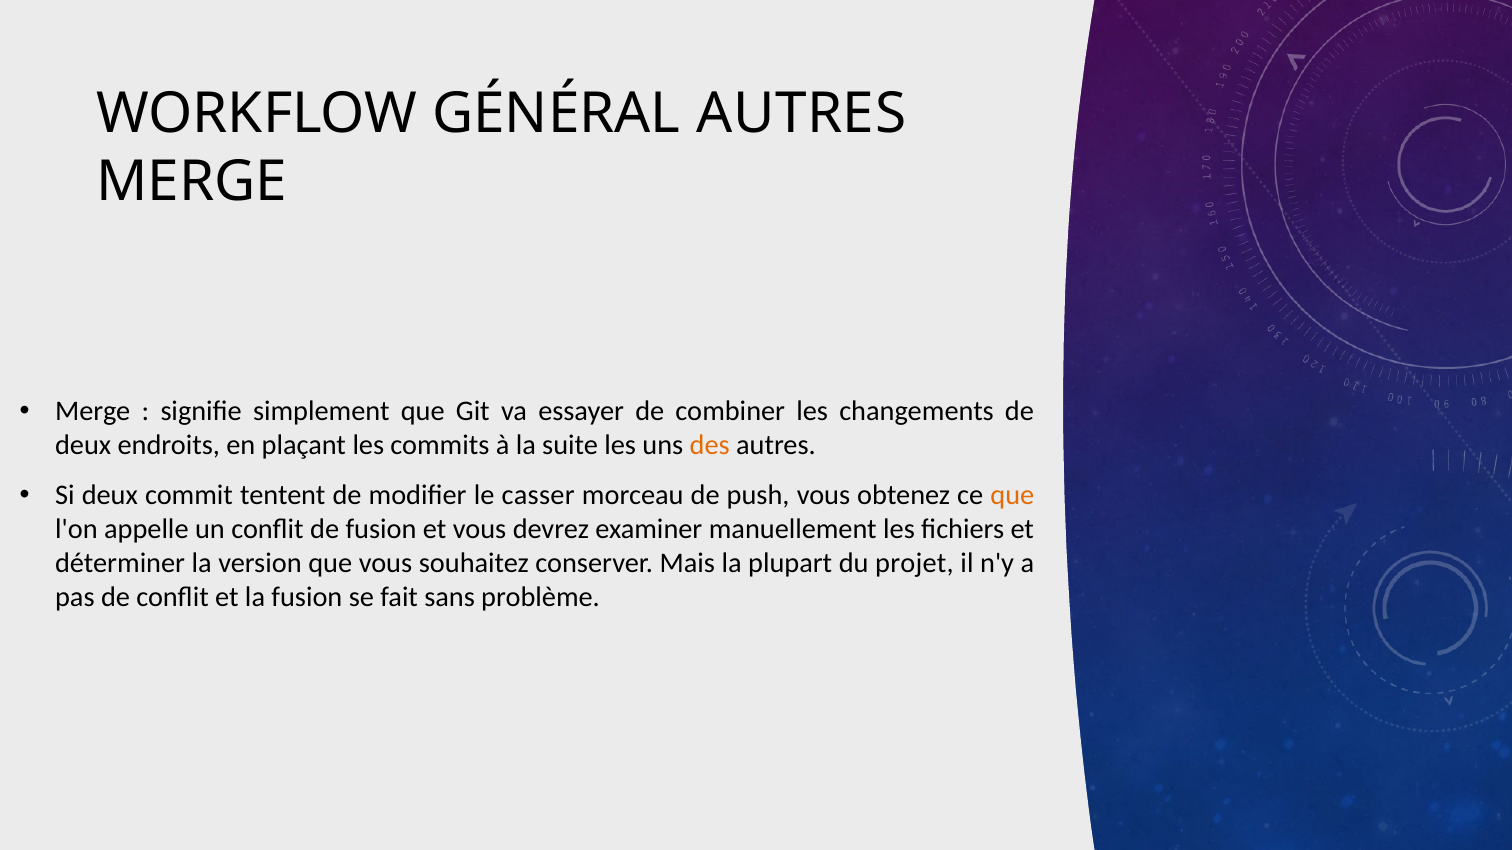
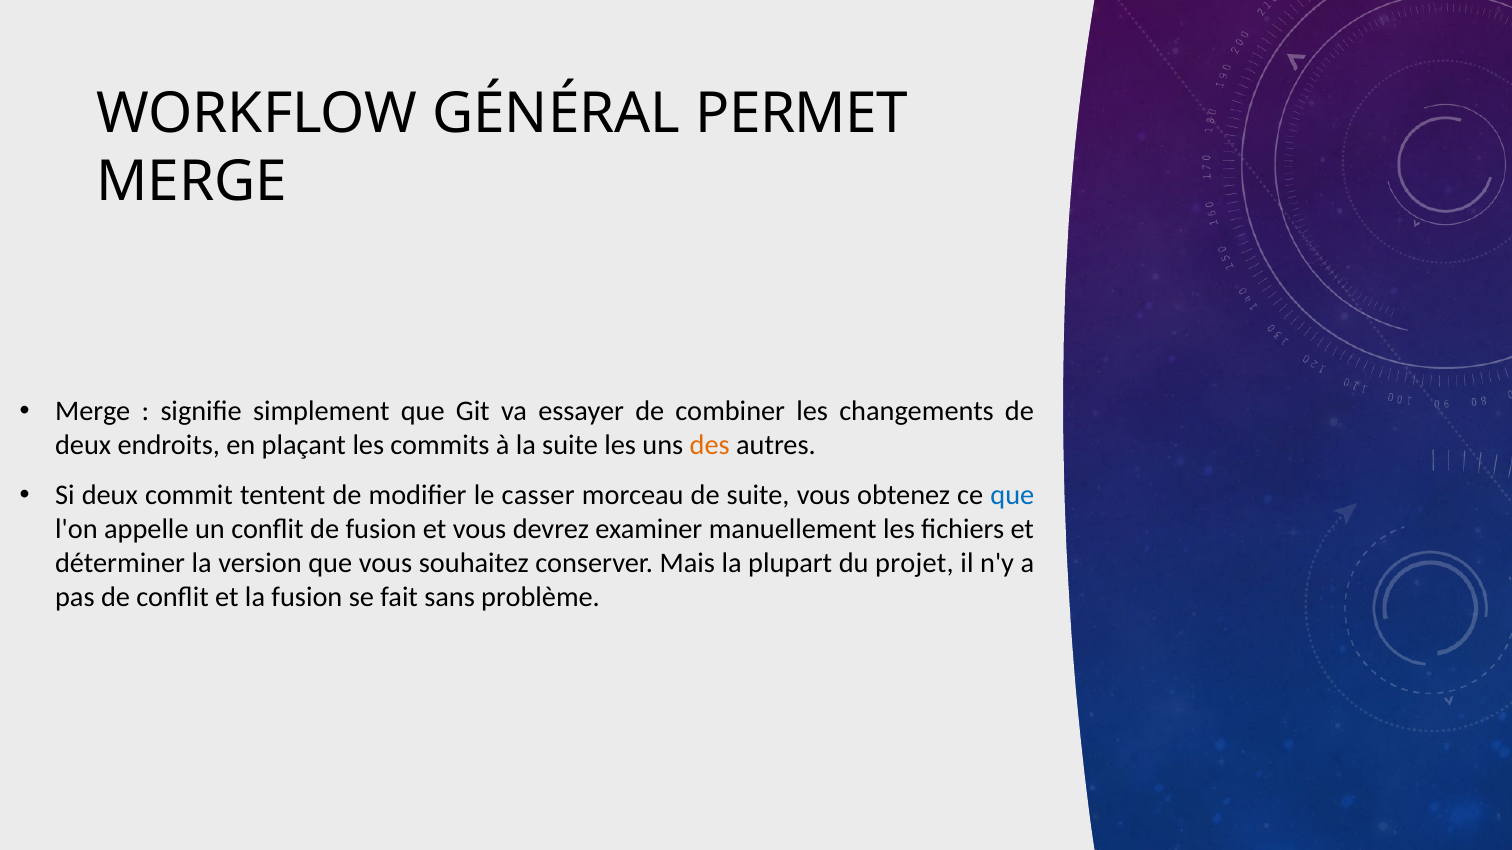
GÉNÉRAL AUTRES: AUTRES -> PERMET (802, 114)
de push: push -> suite (758, 496)
que colour: orange -> blue (1012, 496)
